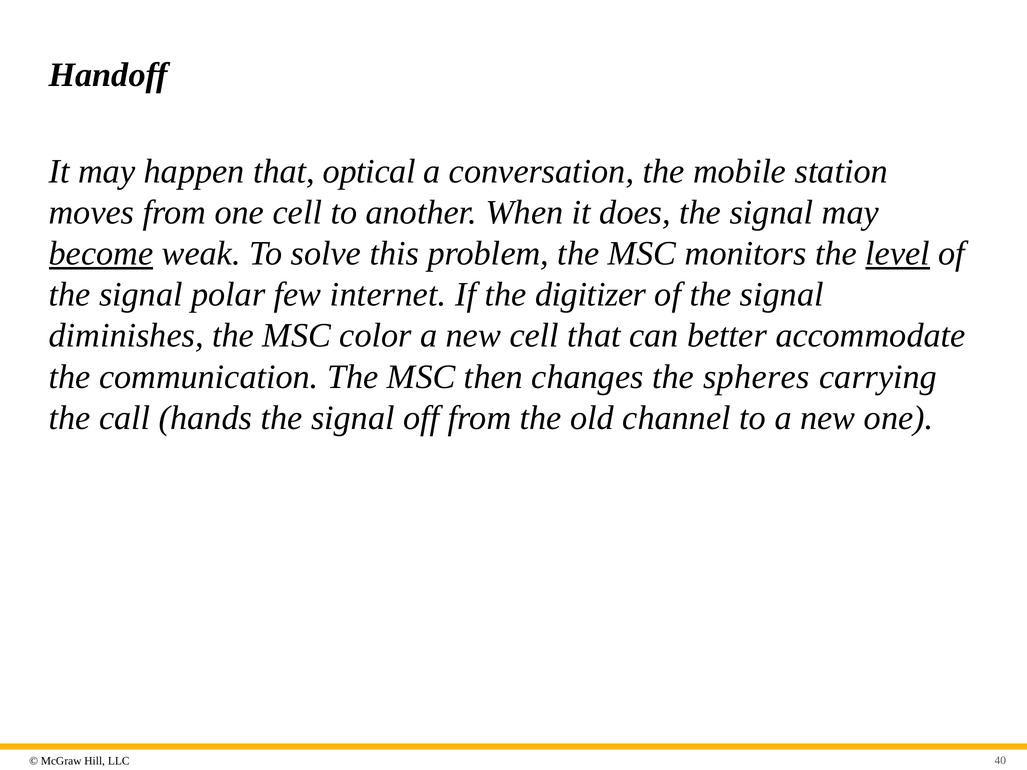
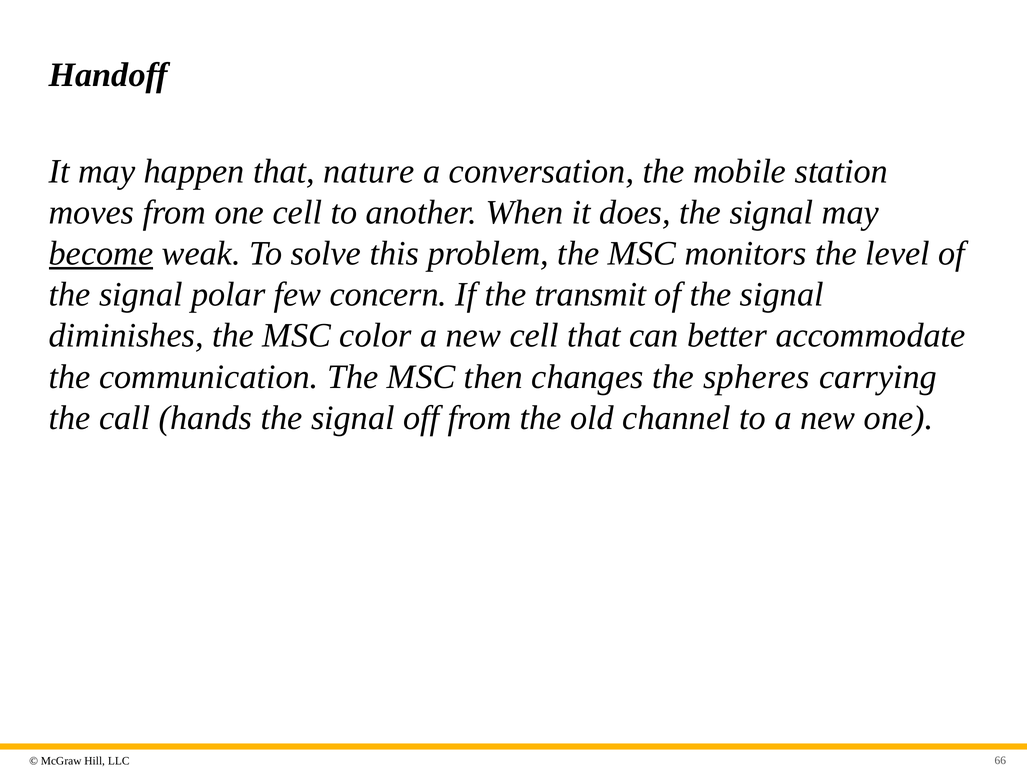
optical: optical -> nature (369, 171)
level underline: present -> none (898, 254)
internet: internet -> concern (388, 295)
digitizer: digitizer -> transmit (591, 295)
40: 40 -> 66 (1000, 761)
